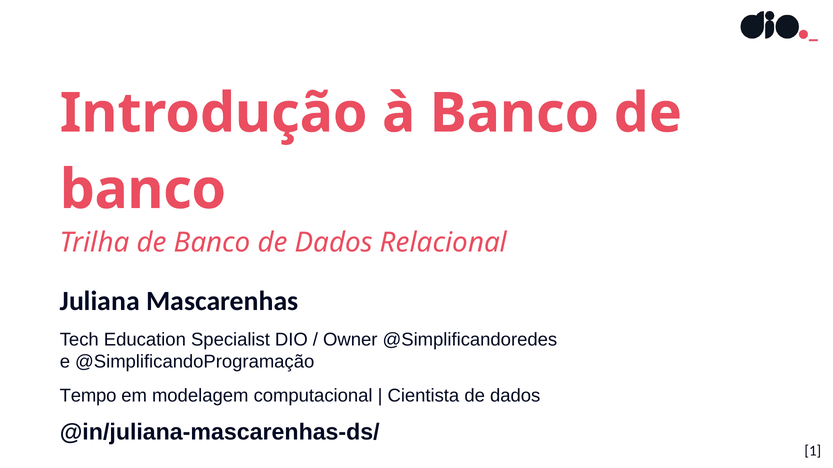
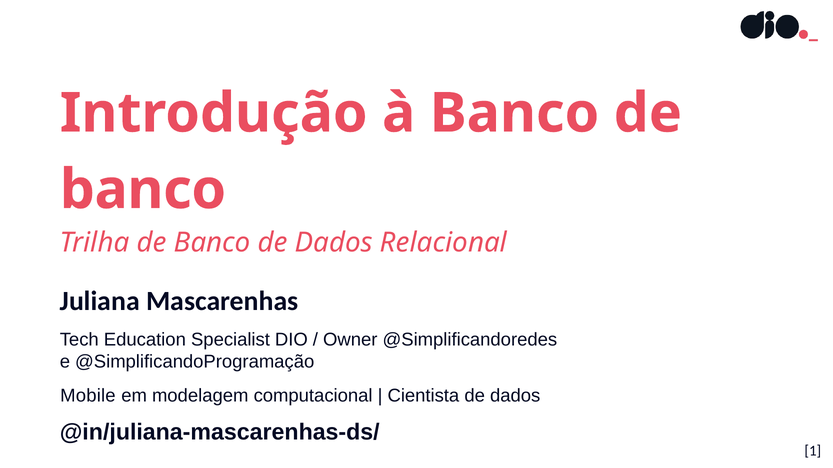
Tempo: Tempo -> Mobile (88, 396)
